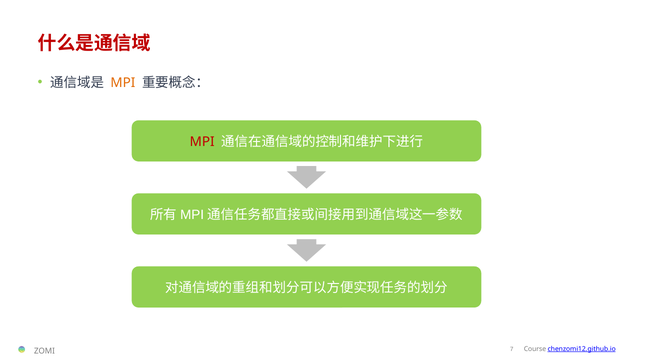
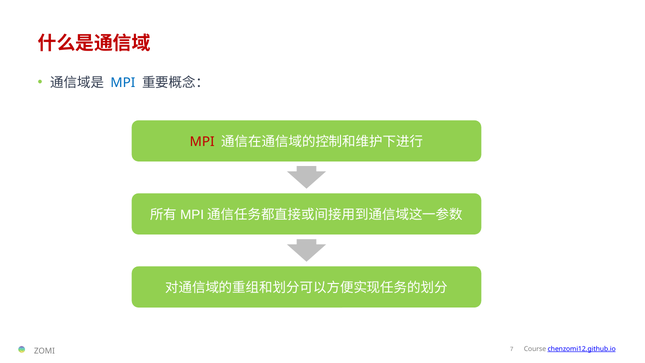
MPI colour: orange -> blue (123, 83)
